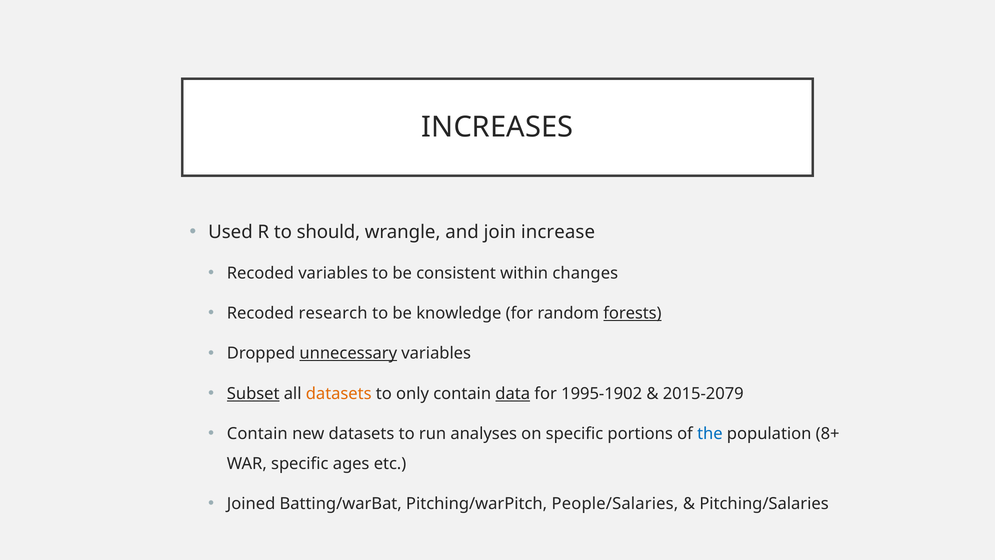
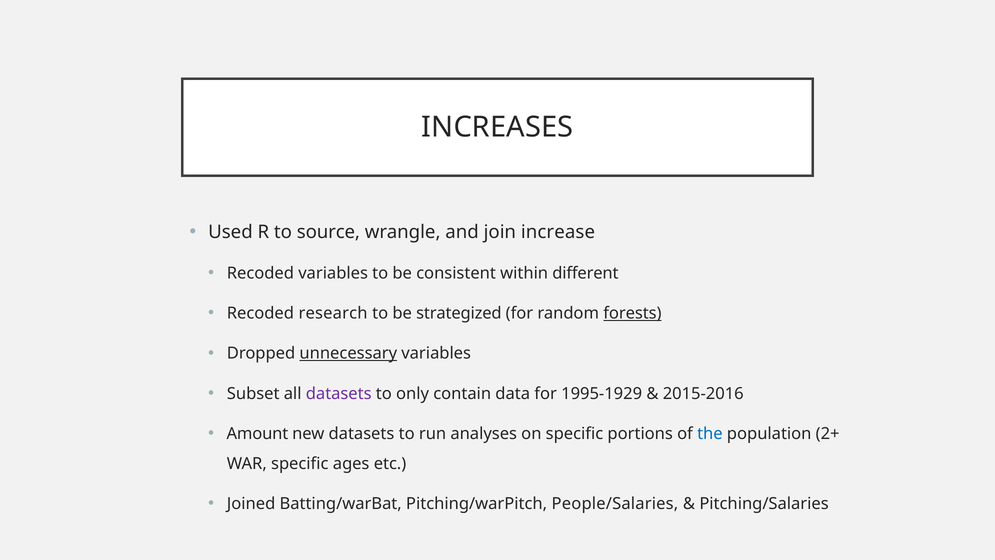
should: should -> source (328, 232)
changes: changes -> different (585, 273)
knowledge: knowledge -> strategized (459, 313)
Subset underline: present -> none (253, 393)
datasets colour: orange -> purple (339, 393)
data underline: present -> none (513, 393)
1995-1902: 1995-1902 -> 1995-1929 (602, 393)
2015-2079: 2015-2079 -> 2015-2016 (703, 393)
Contain: Contain -> Amount (257, 434)
8+: 8+ -> 2+ (828, 434)
